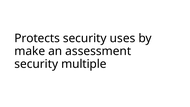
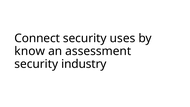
Protects: Protects -> Connect (37, 38)
make: make -> know (30, 51)
multiple: multiple -> industry (84, 64)
